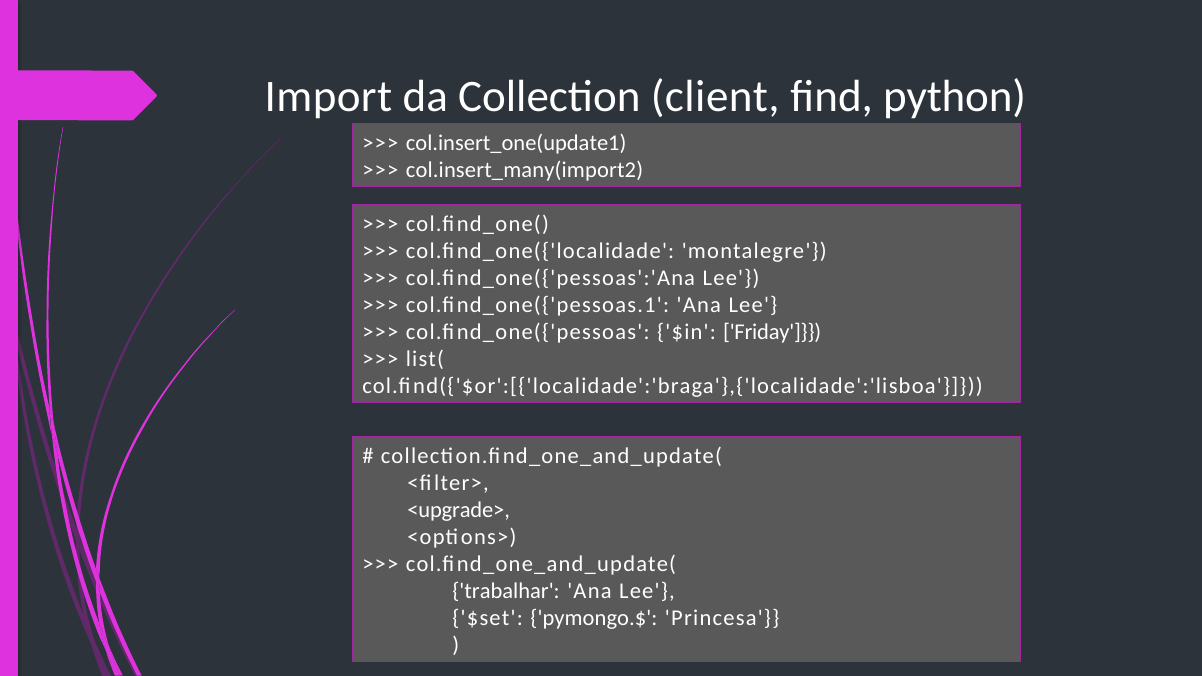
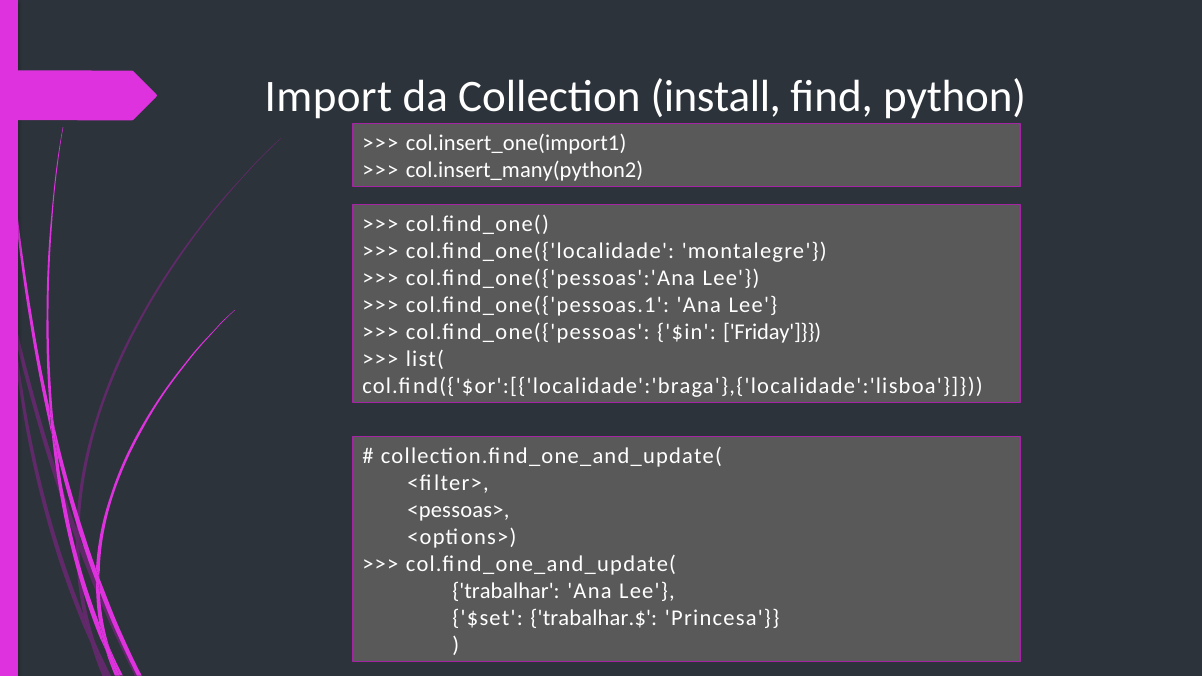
client: client -> install (716, 96)
col.insert_one(update1: col.insert_one(update1 -> col.insert_one(import1 (516, 143)
col.insert_many(import2: col.insert_many(import2 -> col.insert_many(python2 (525, 170)
<upgrade>: <upgrade> -> <pessoas> (458, 510)
pymongo.$: pymongo.$ -> trabalhar.$ (594, 618)
